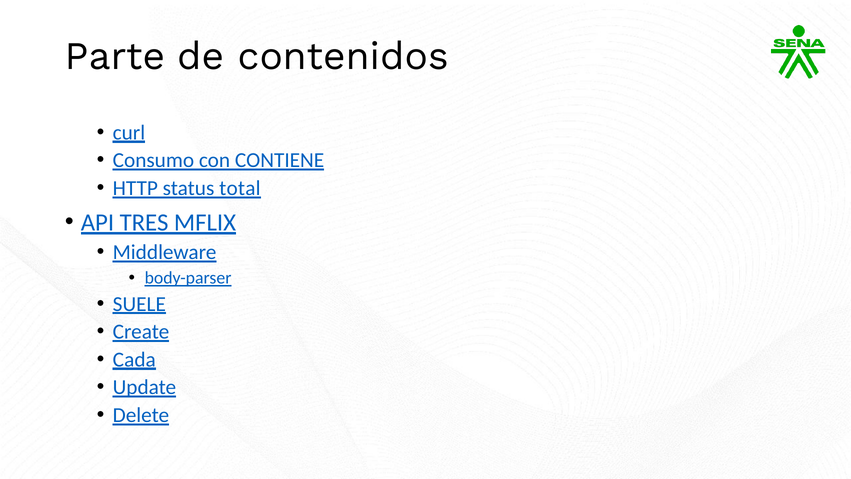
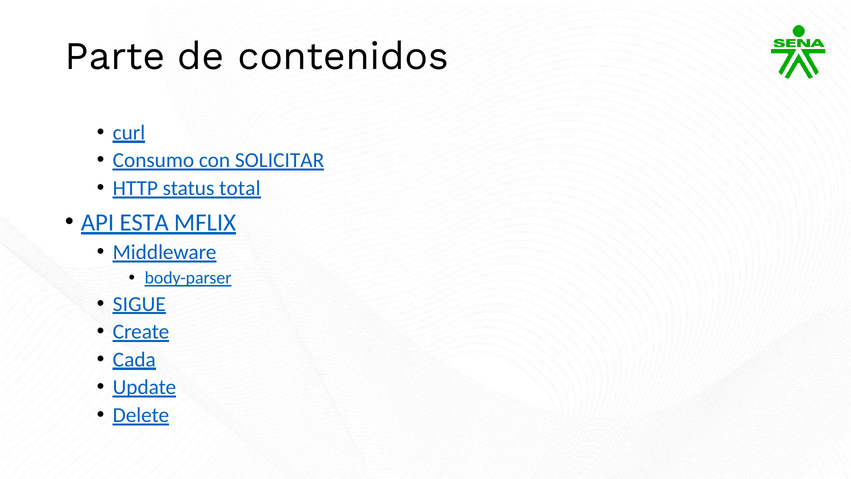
CONTIENE: CONTIENE -> SOLICITAR (280, 160)
TRES: TRES -> ESTA (144, 222)
SUELE: SUELE -> SIGUE (139, 304)
